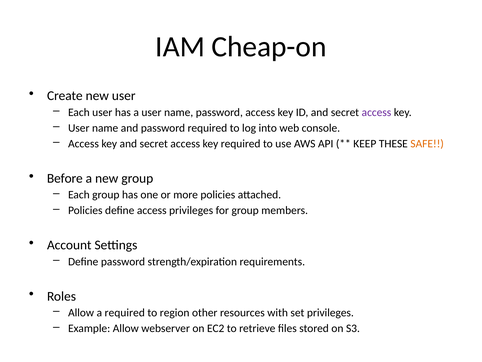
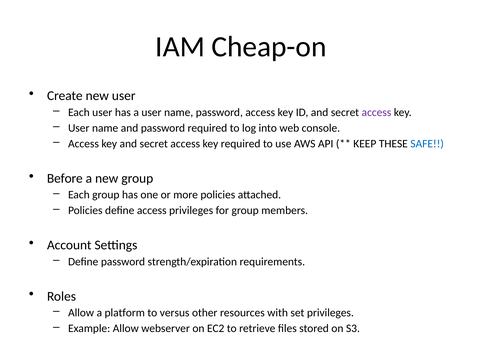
SAFE colour: orange -> blue (427, 144)
a required: required -> platform (125, 312)
region: region -> versus (175, 312)
